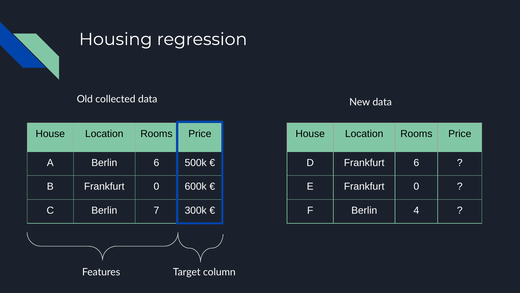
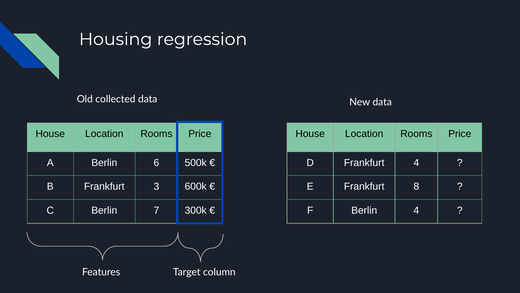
Frankfurt 6: 6 -> 4 (416, 162)
B Frankfurt 0: 0 -> 3 (156, 186)
E Frankfurt 0: 0 -> 8 (416, 186)
